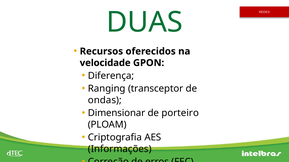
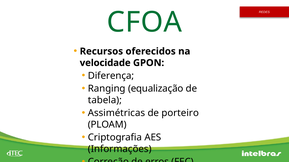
DUAS: DUAS -> CFOA (144, 22)
transceptor: transceptor -> equalização (156, 89)
ondas: ondas -> tabela (105, 100)
Dimensionar: Dimensionar -> Assimétricas (116, 113)
